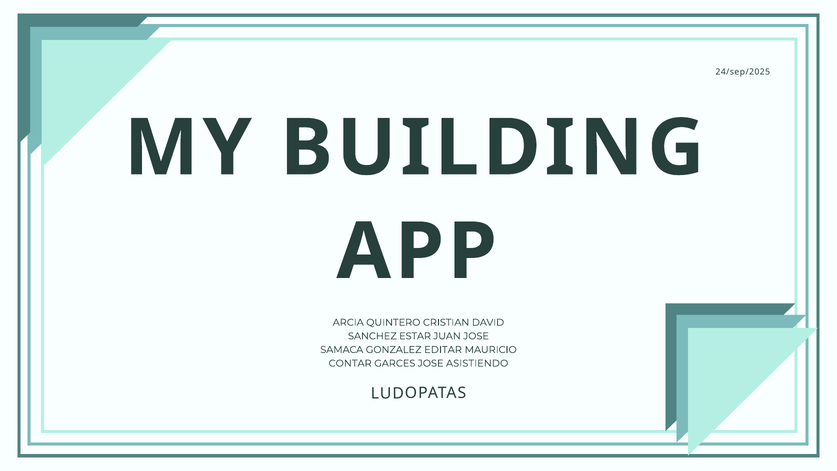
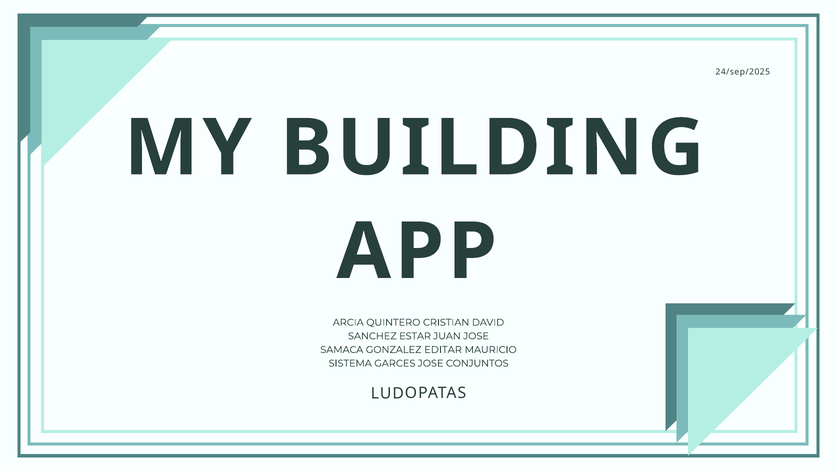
CONTAR: CONTAR -> SISTEMA (350, 363)
ASISTIENDO: ASISTIENDO -> CONJUNTOS (477, 363)
